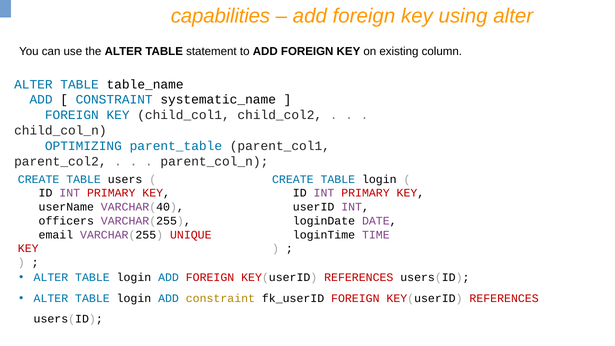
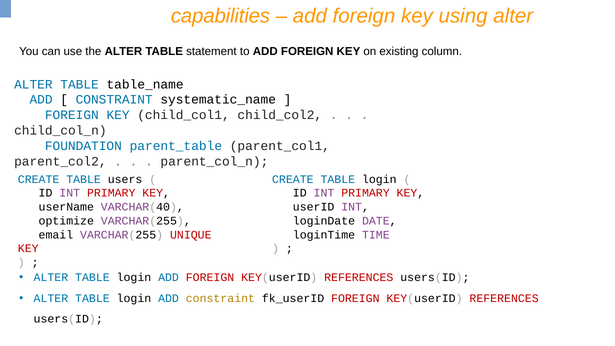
OPTIMIZING: OPTIMIZING -> FOUNDATION (83, 146)
officers: officers -> optimize (66, 221)
